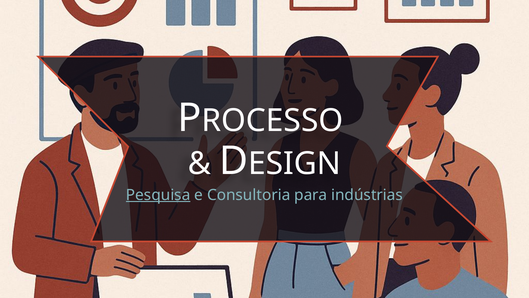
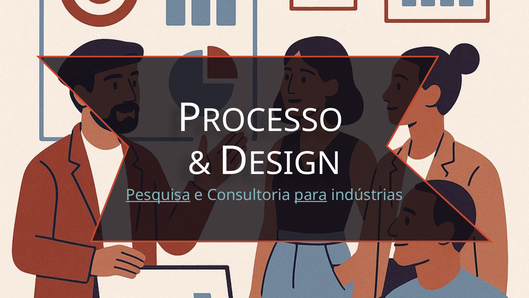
para underline: none -> present (311, 195)
